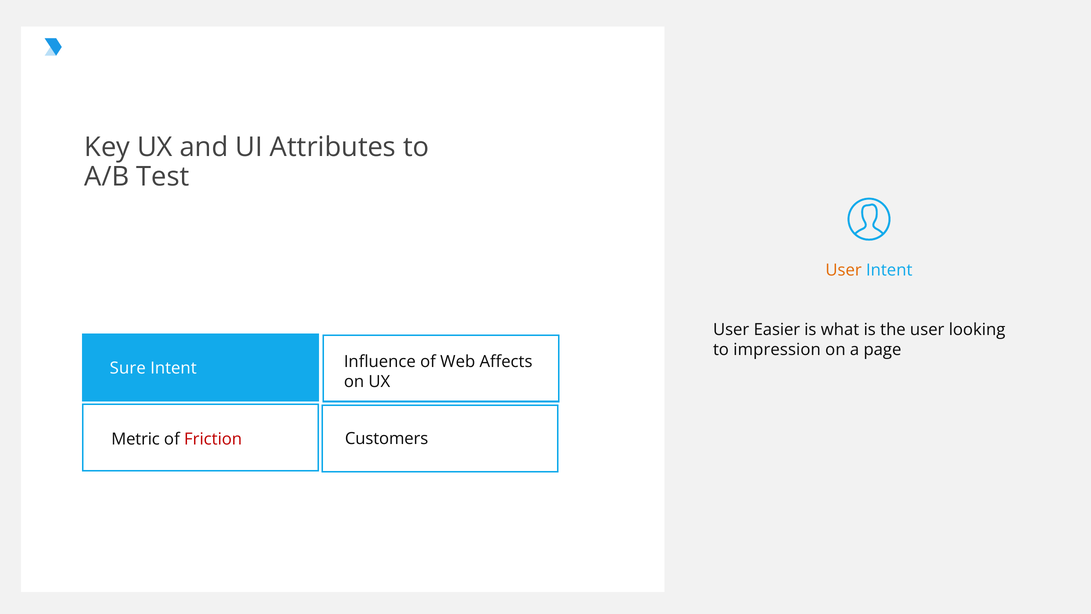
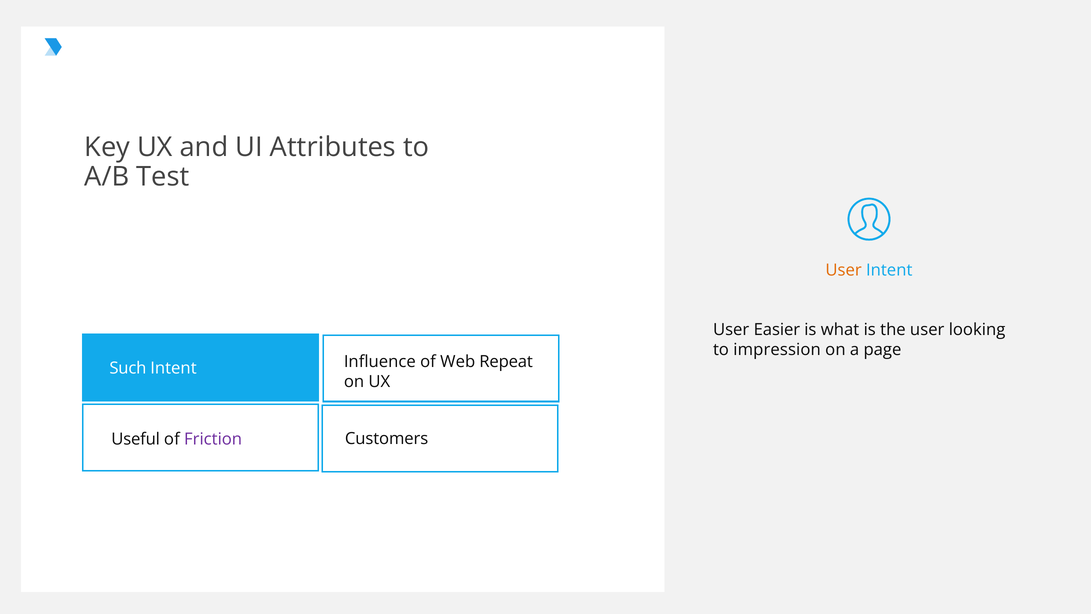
Affects: Affects -> Repeat (506, 362)
Sure: Sure -> Such (128, 368)
Metric: Metric -> Useful (136, 439)
Friction colour: red -> purple (213, 439)
